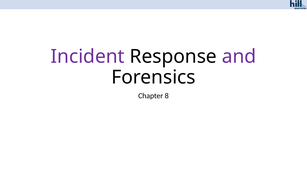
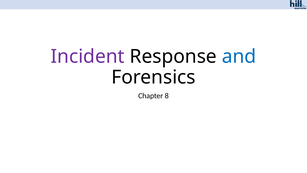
and colour: purple -> blue (239, 56)
